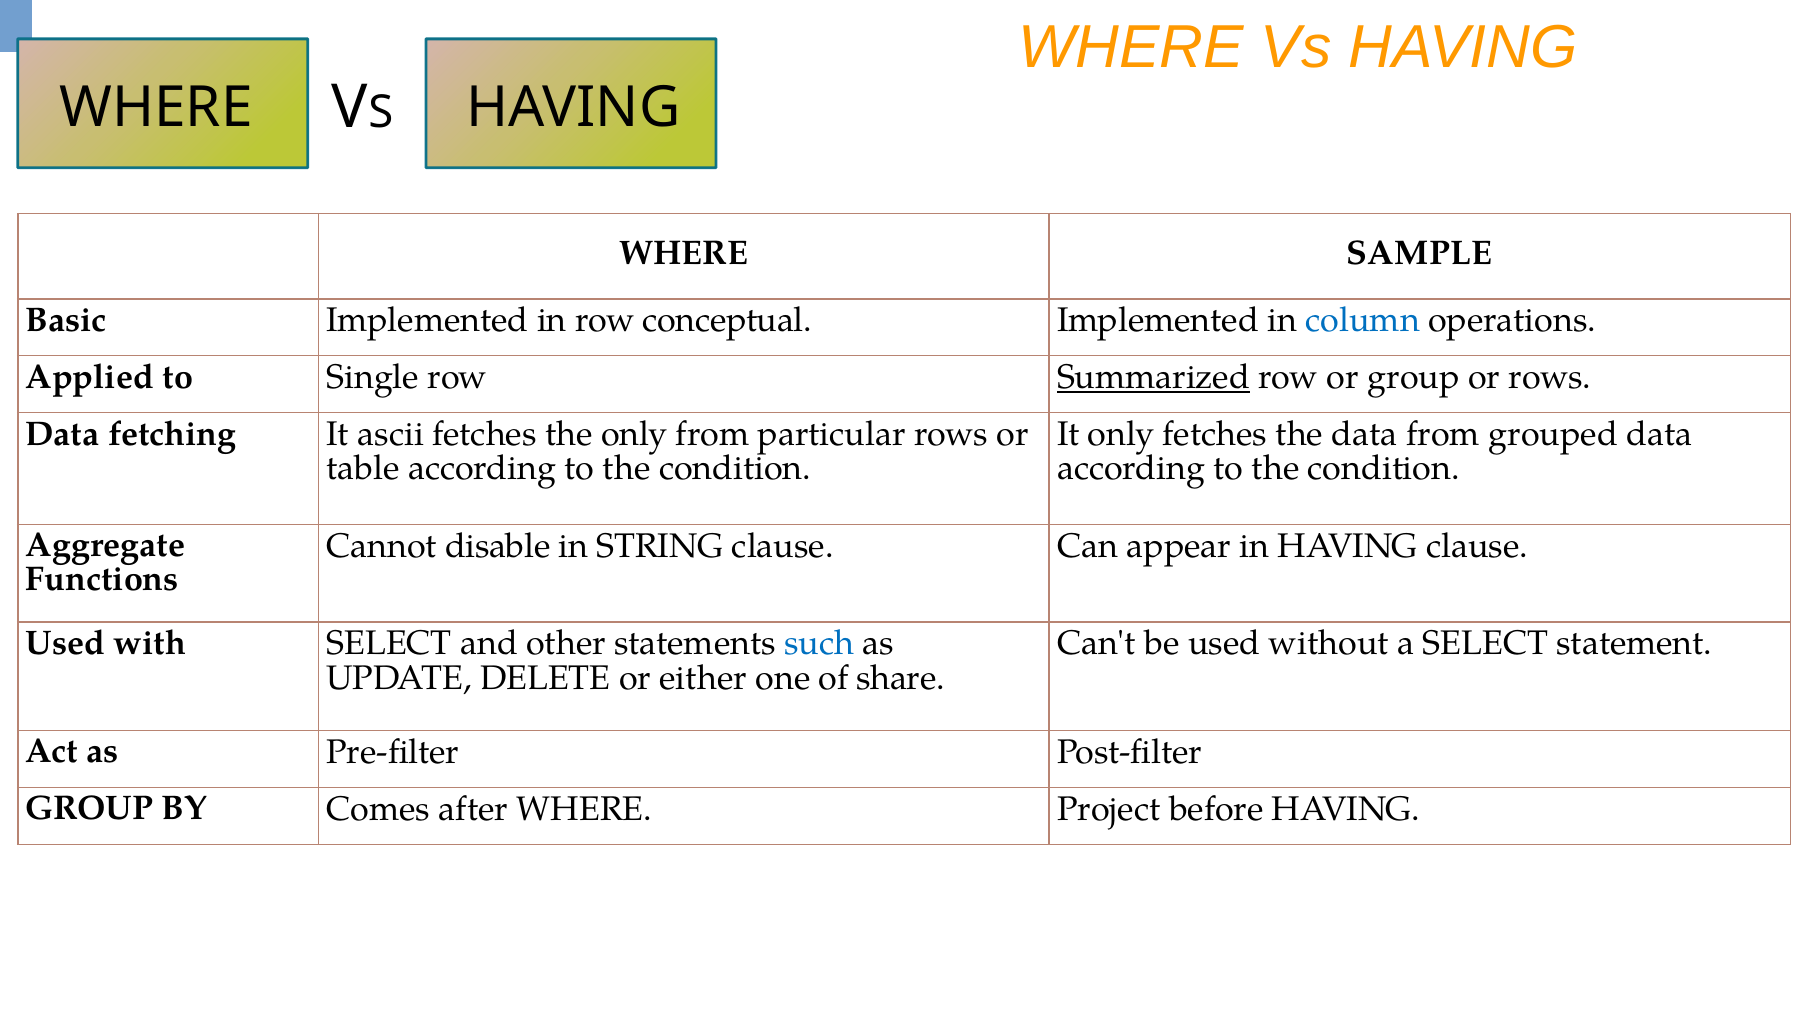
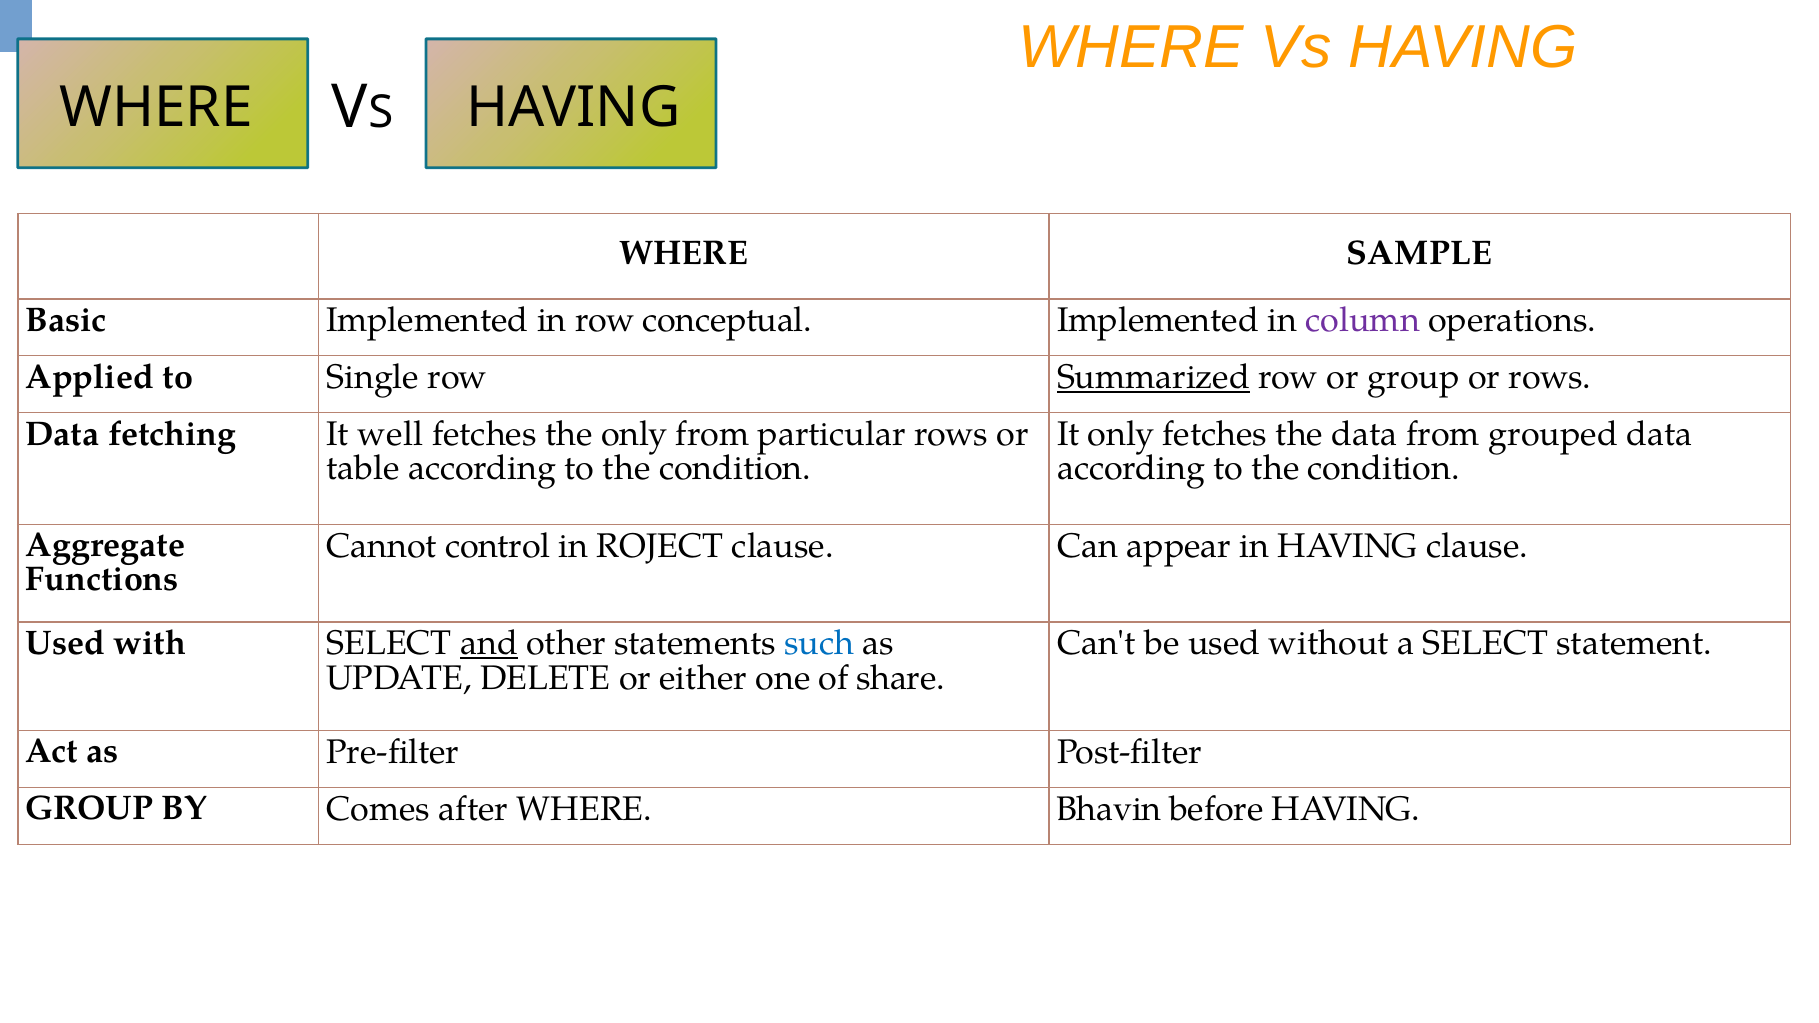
column colour: blue -> purple (1363, 320)
ascii: ascii -> well (391, 434)
disable: disable -> control (498, 546)
STRING: STRING -> ROJECT (660, 546)
and underline: none -> present (489, 644)
Project: Project -> Bhavin (1109, 809)
